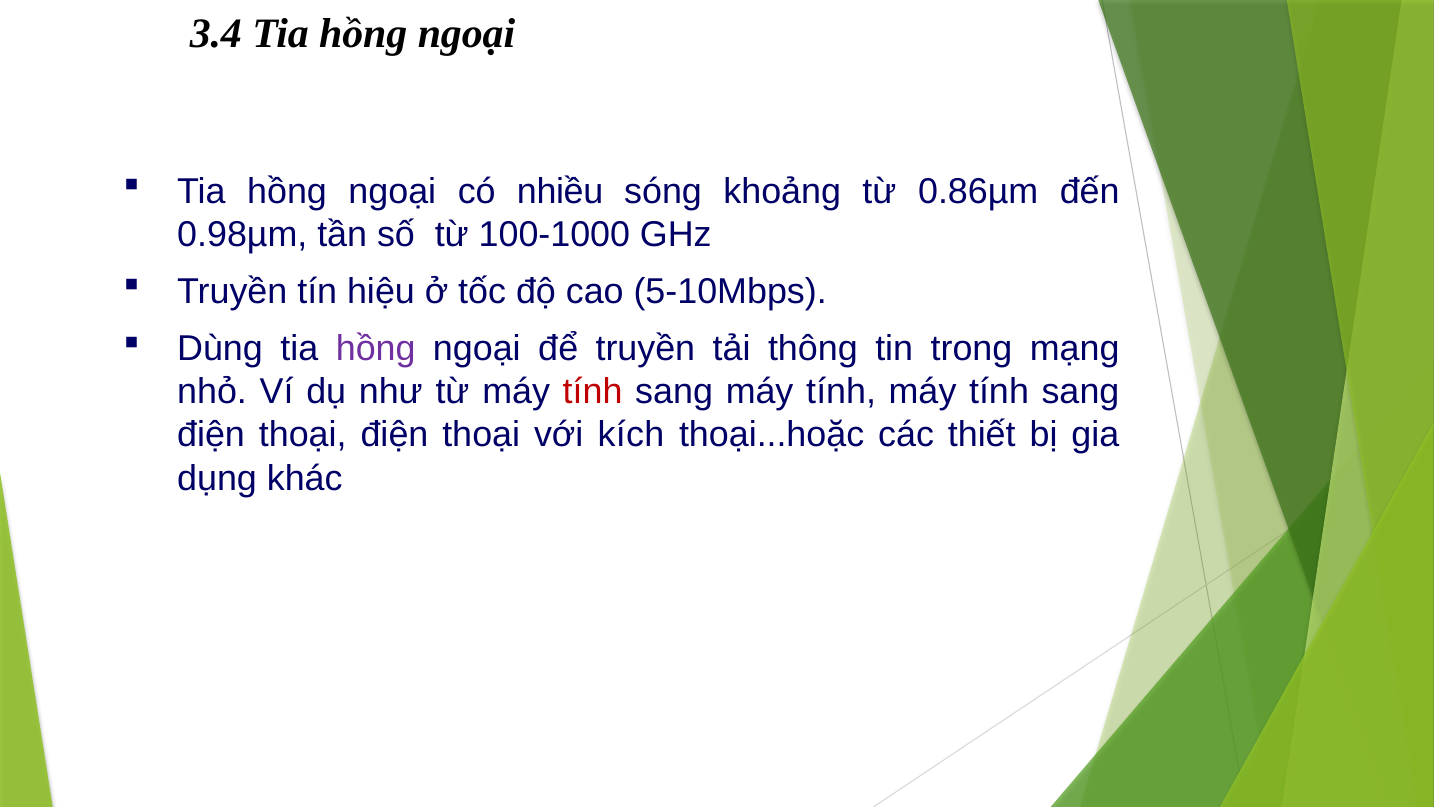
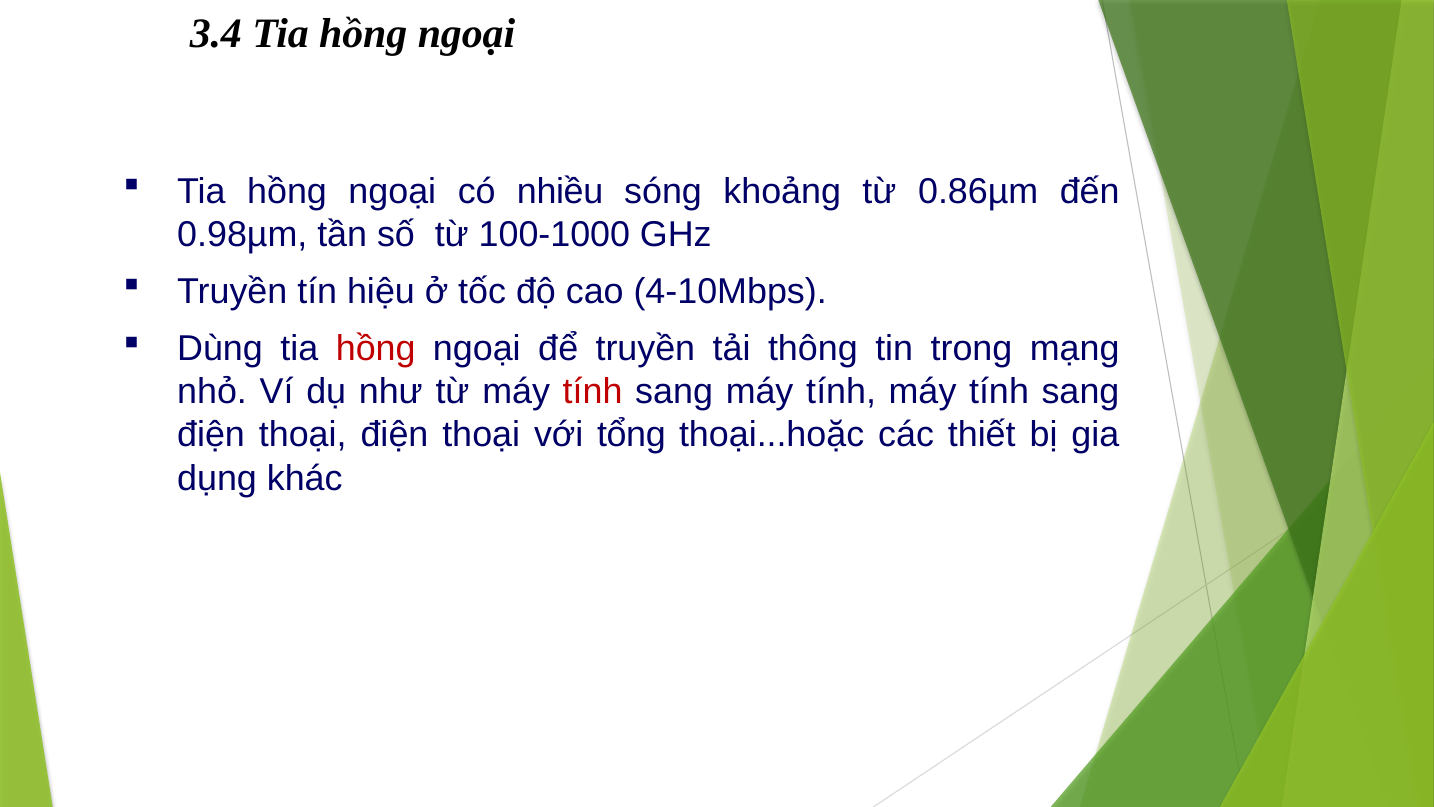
5-10Mbps: 5-10Mbps -> 4-10Mbps (730, 292)
hồng colour: purple -> red (376, 349)
kích: kích -> tổng (631, 435)
